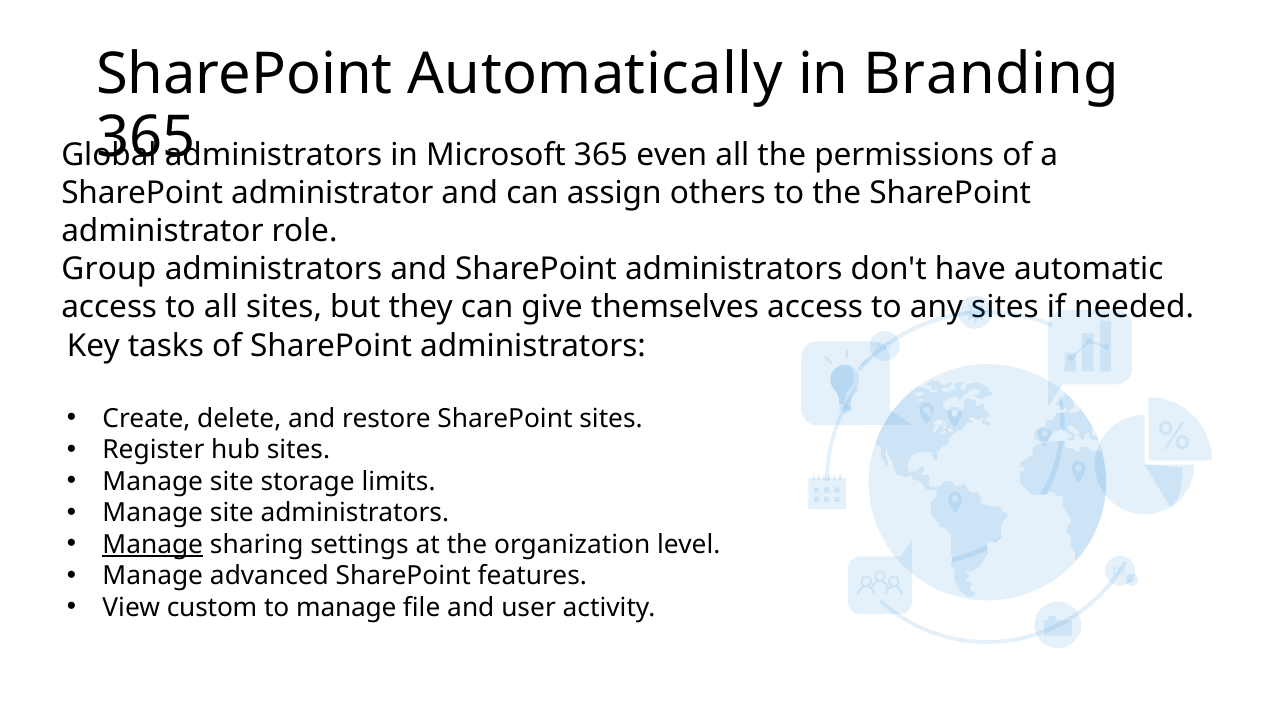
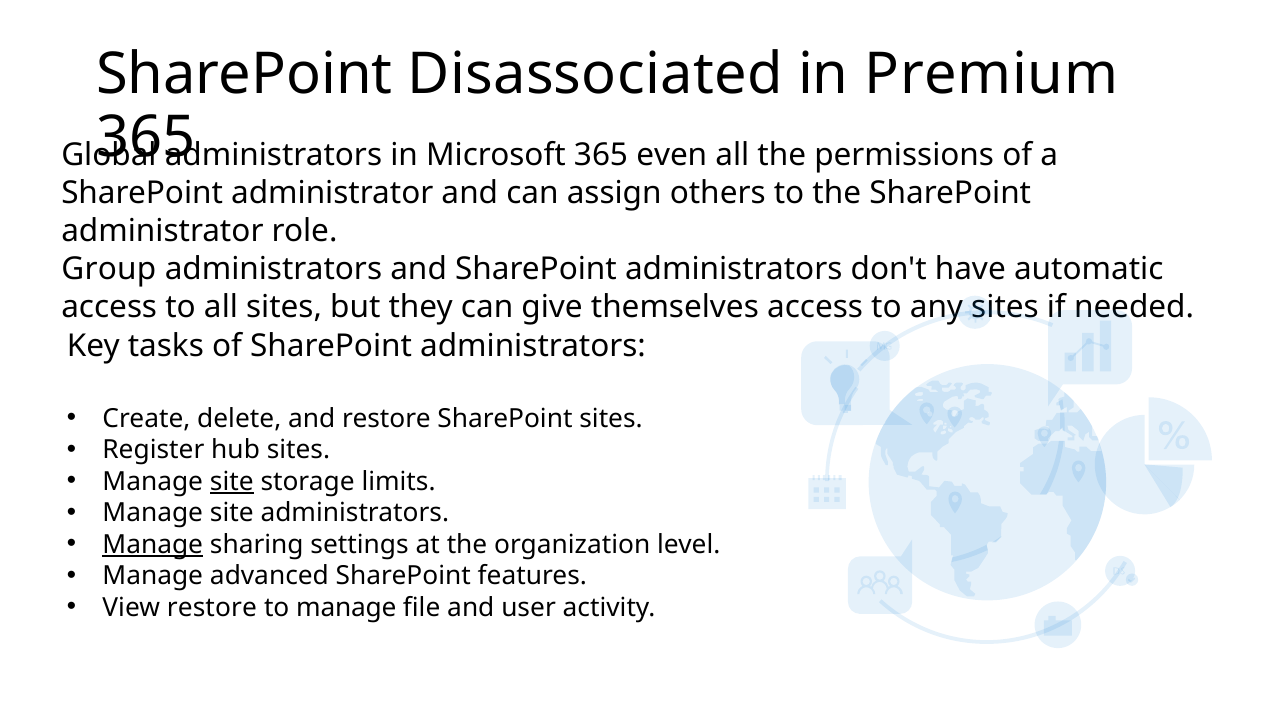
Automatically: Automatically -> Disassociated (595, 75)
Branding: Branding -> Premium (991, 75)
site underline: none -> present (232, 482)
View custom: custom -> restore (212, 608)
